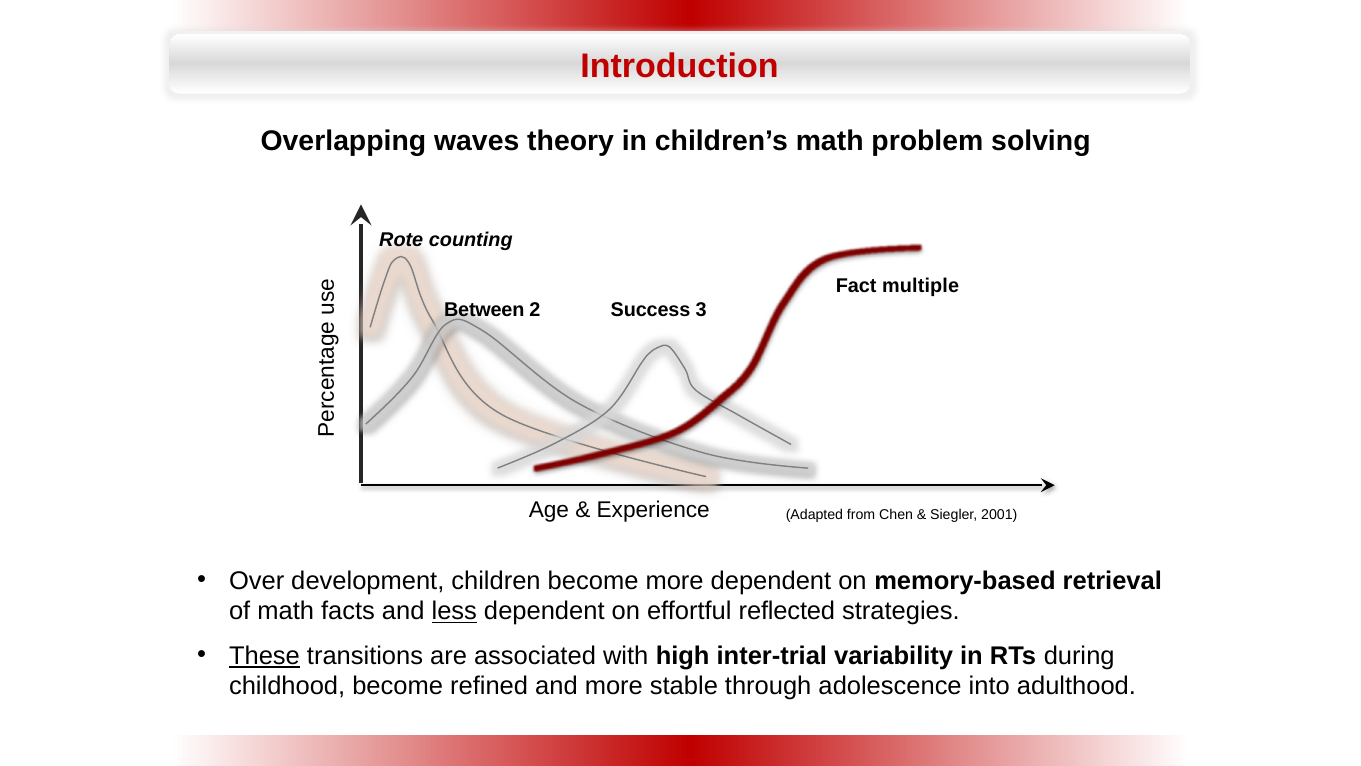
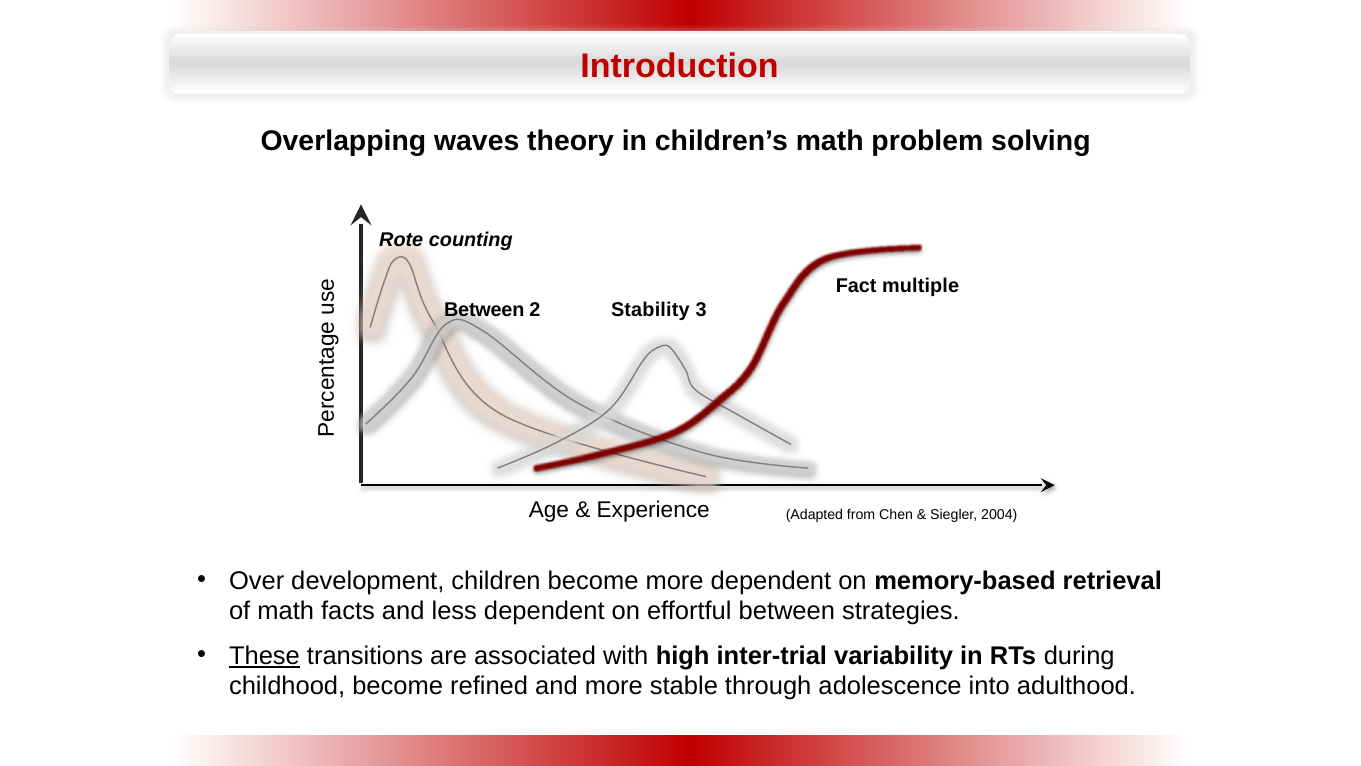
Success: Success -> Stability (650, 310)
2001: 2001 -> 2004 (999, 514)
less underline: present -> none (454, 611)
effortful reflected: reflected -> between (787, 611)
